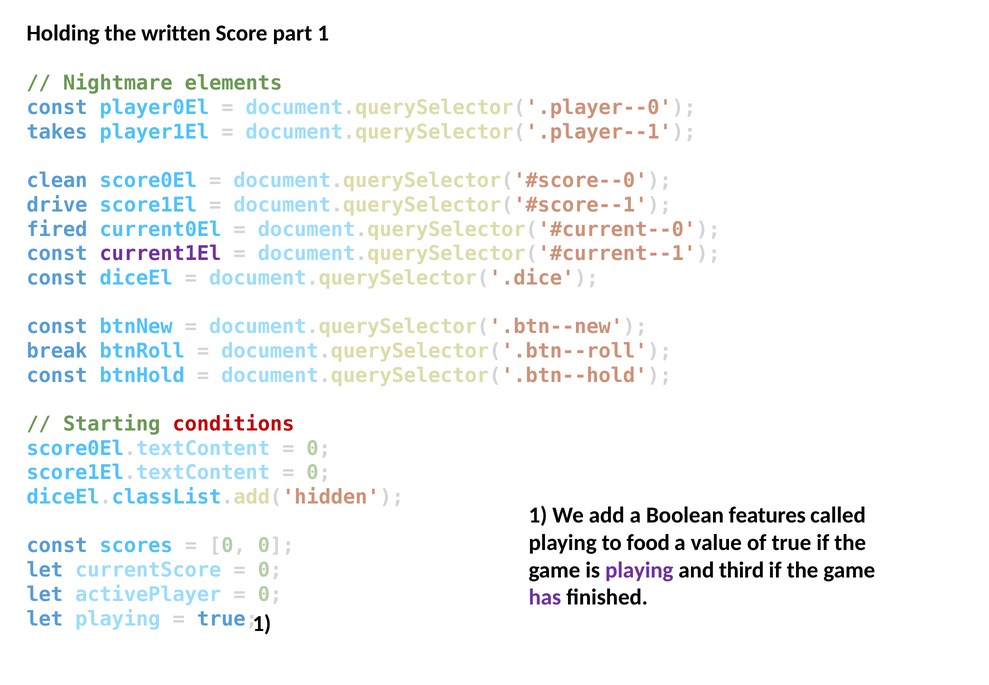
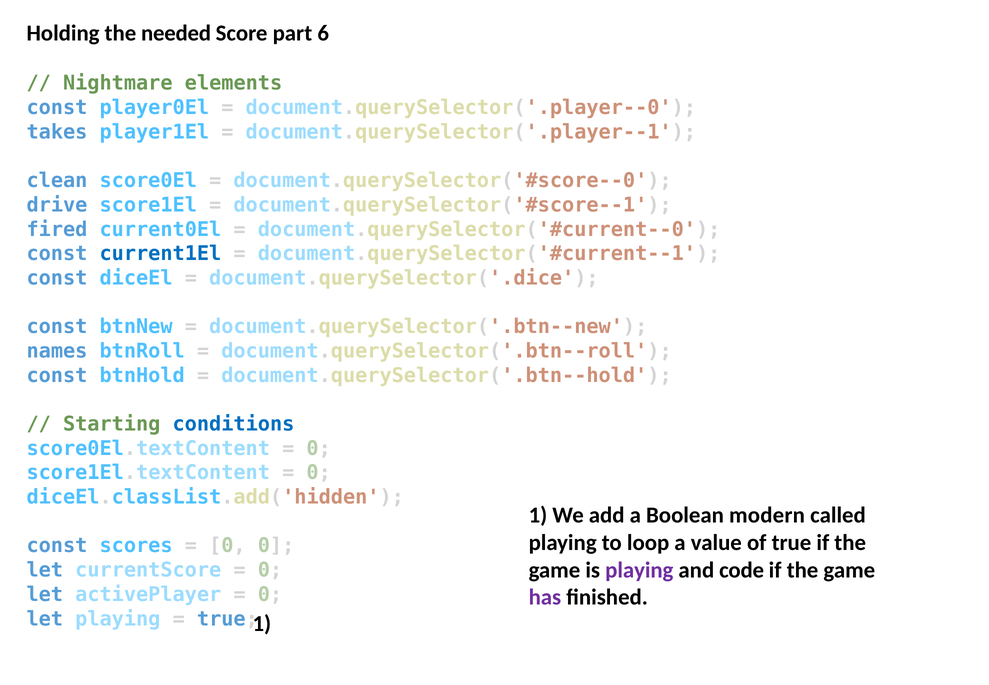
written: written -> needed (176, 33)
part 1: 1 -> 6 (323, 33)
current1El colour: purple -> blue (160, 254)
break: break -> names (57, 351)
conditions colour: red -> blue (233, 424)
features: features -> modern (767, 515)
food: food -> loop (648, 542)
third: third -> code (742, 570)
